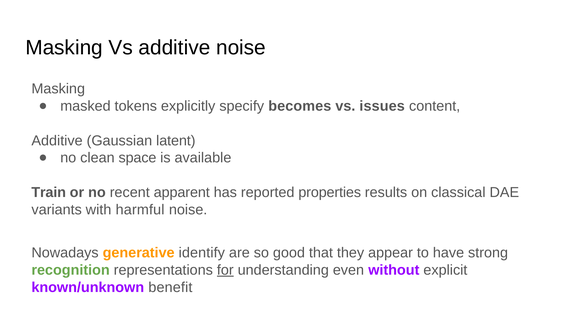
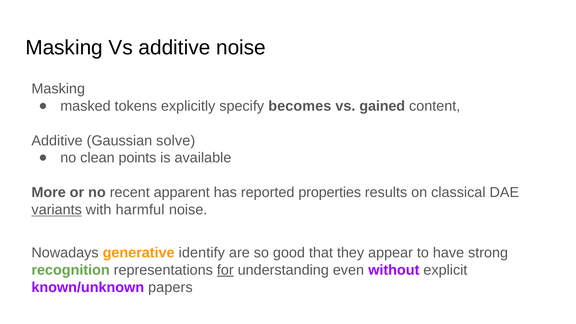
issues: issues -> gained (382, 106)
latent: latent -> solve (176, 141)
space: space -> points (137, 158)
Train: Train -> More (49, 192)
variants underline: none -> present (57, 210)
benefit: benefit -> papers (170, 287)
